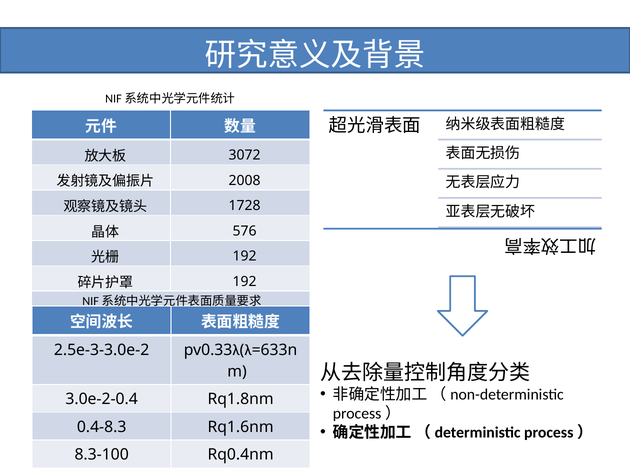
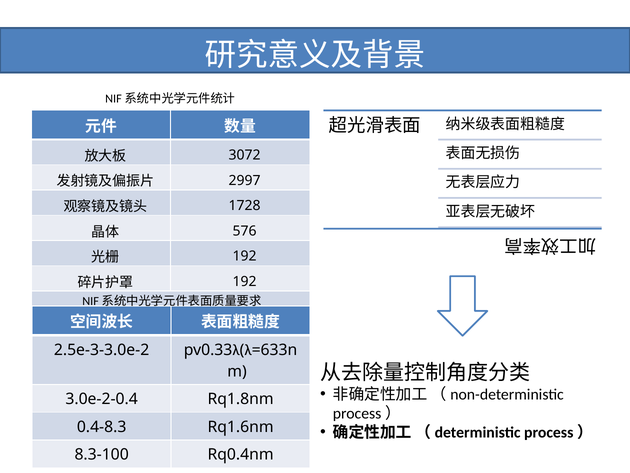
2008: 2008 -> 2997 (245, 180)
